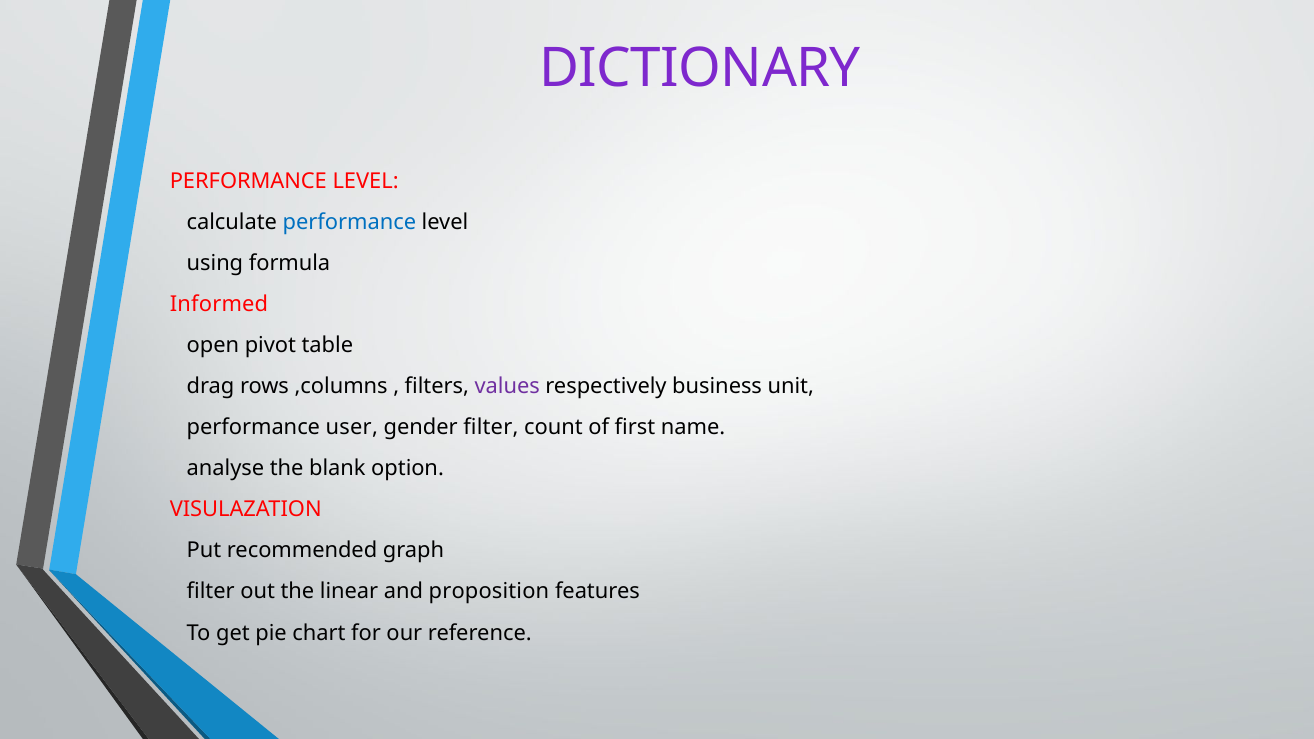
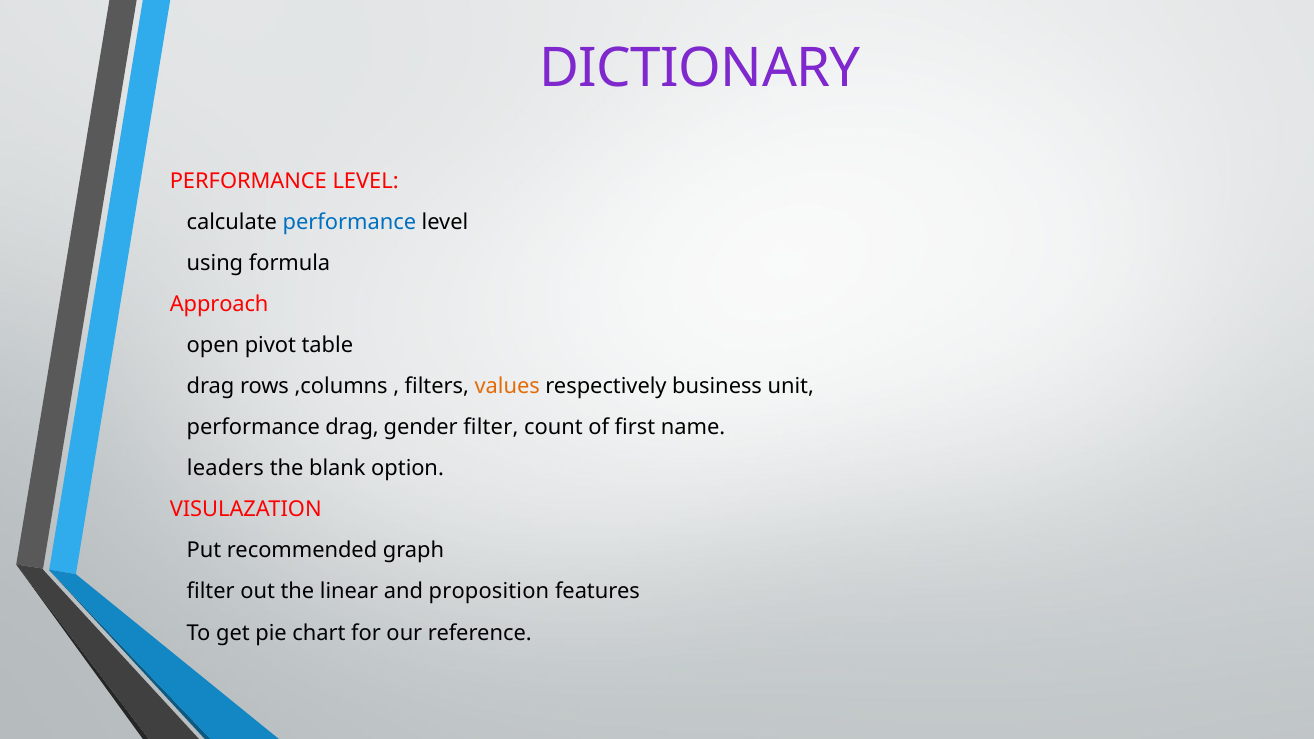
Informed: Informed -> Approach (219, 304)
values colour: purple -> orange (507, 387)
performance user: user -> drag (352, 428)
analyse: analyse -> leaders (225, 469)
